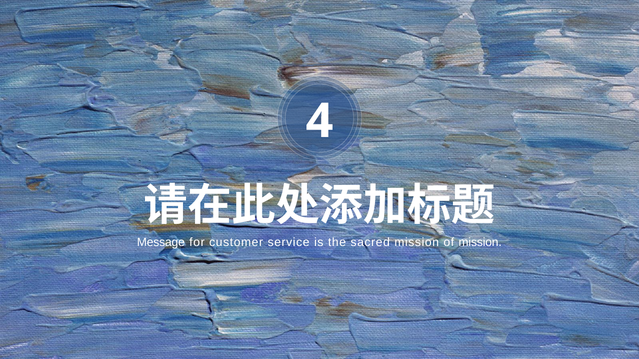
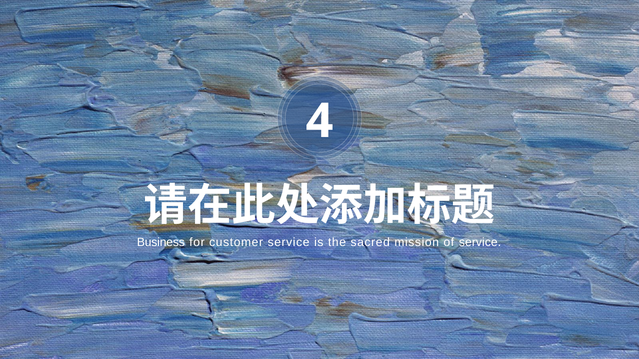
Message: Message -> Business (161, 243)
of mission: mission -> service (480, 243)
